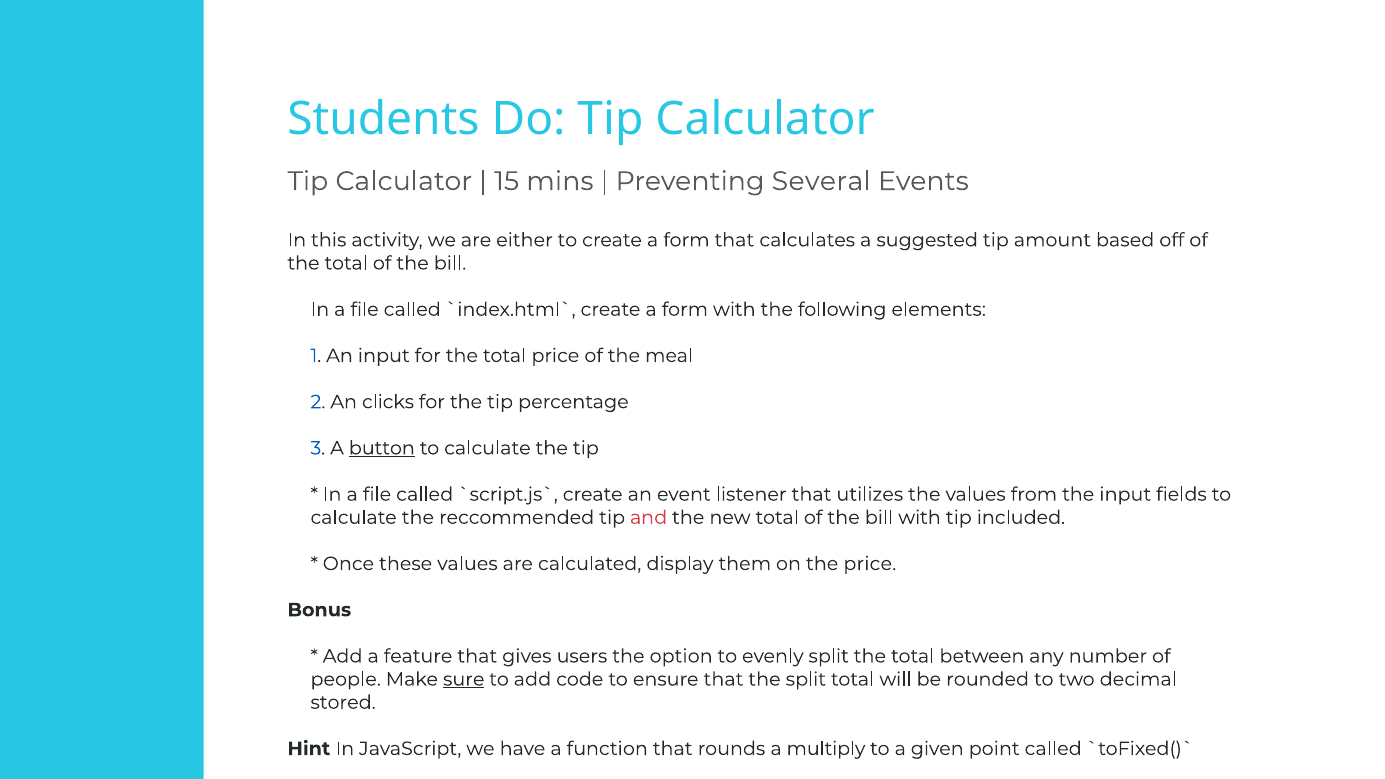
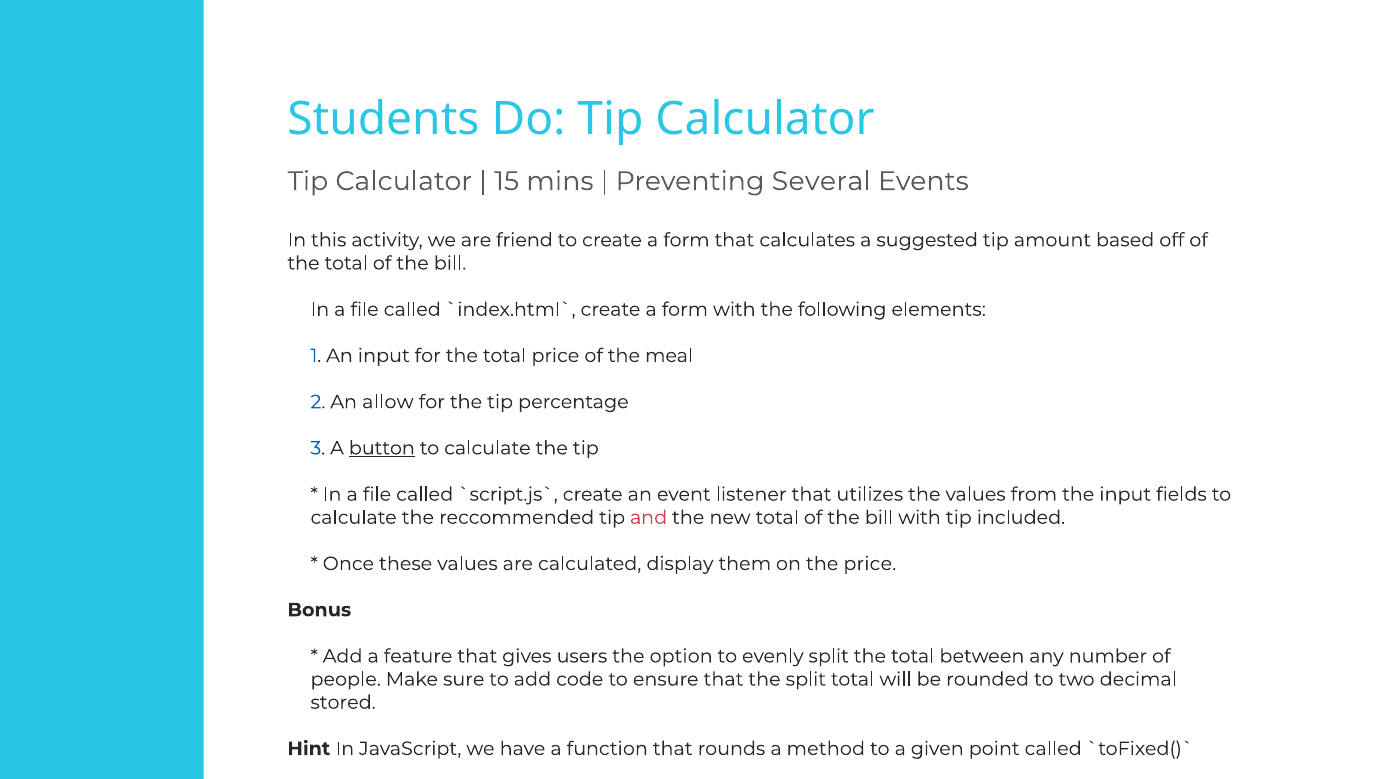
either: either -> friend (524, 240)
clicks: clicks -> allow (388, 402)
sure underline: present -> none (464, 679)
multiply: multiply -> method (826, 749)
